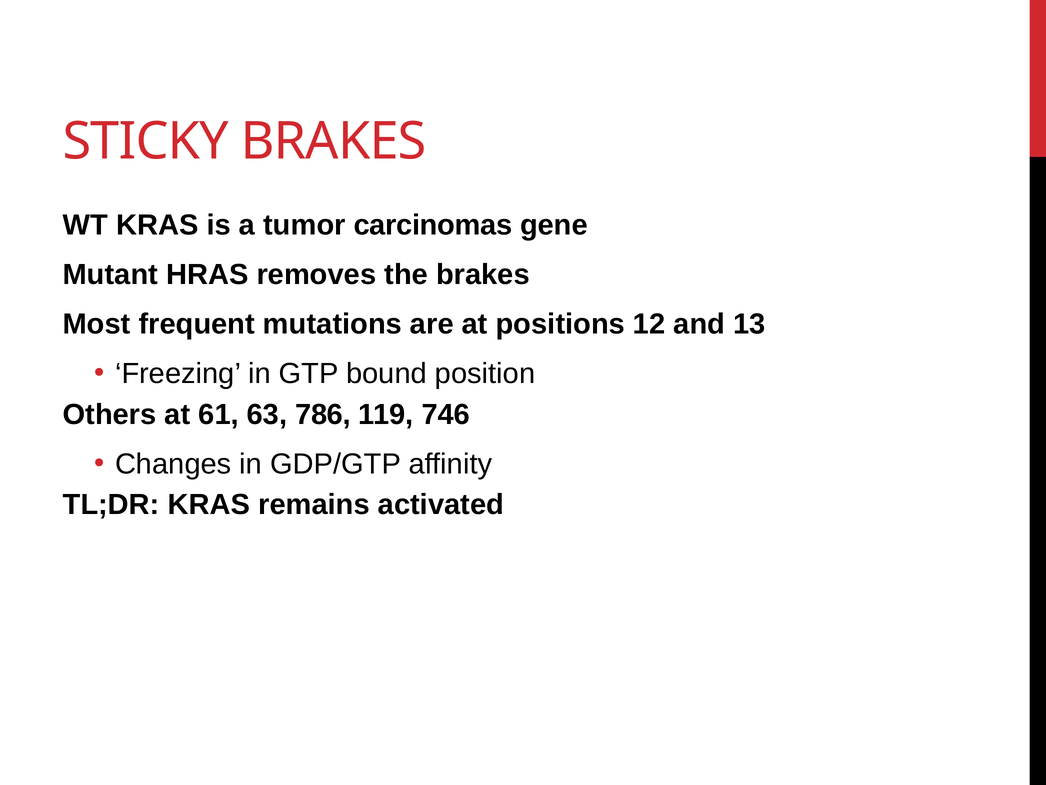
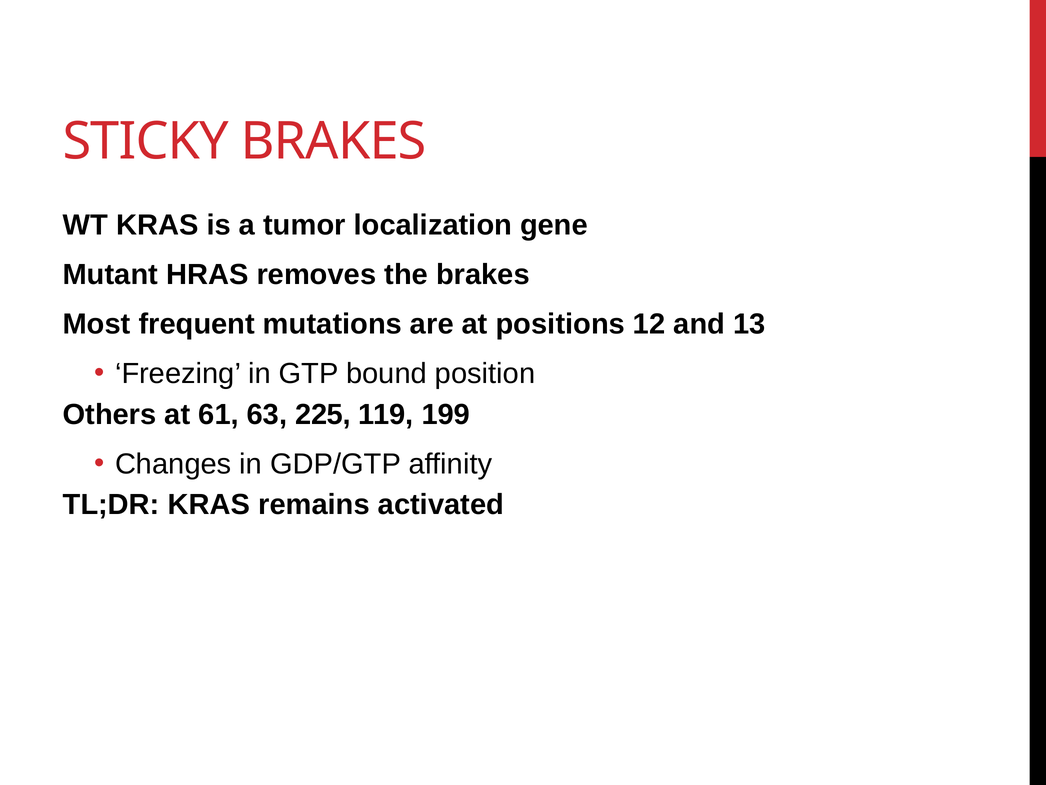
carcinomas: carcinomas -> localization (433, 225)
786: 786 -> 225 (323, 414)
746: 746 -> 199 (446, 414)
